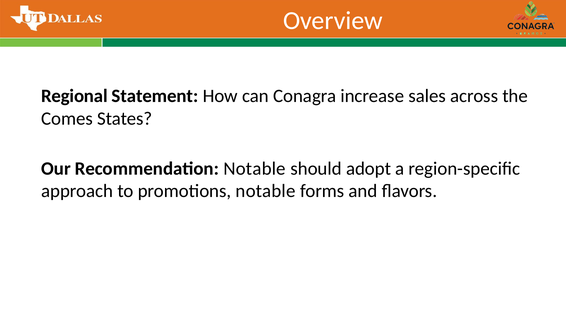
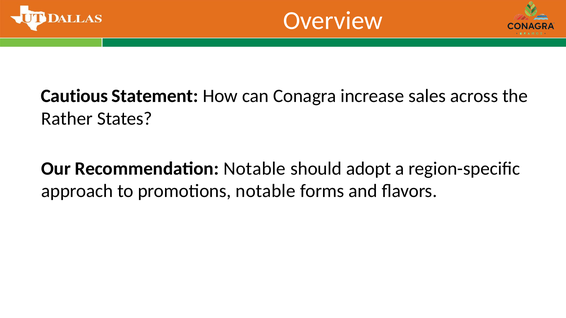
Regional: Regional -> Cautious (74, 96)
Comes: Comes -> Rather (67, 119)
